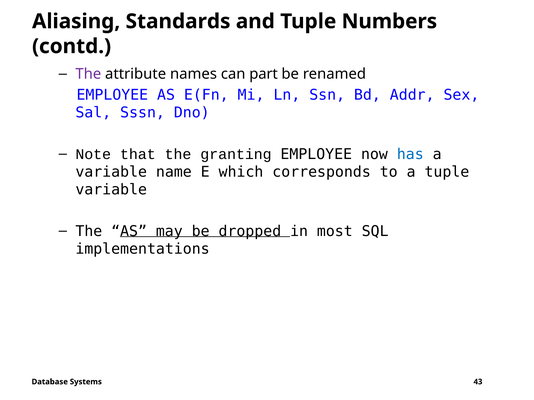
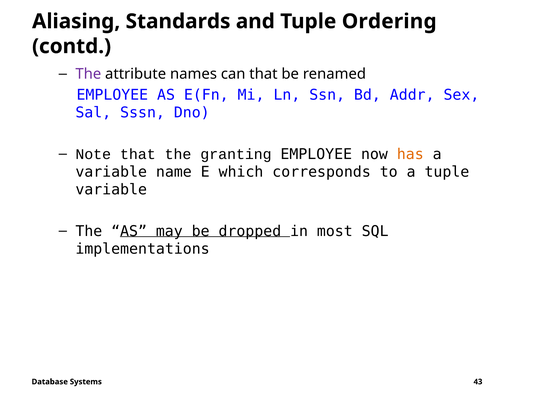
Numbers: Numbers -> Ordering (389, 21)
can part: part -> that (263, 74)
has colour: blue -> orange (410, 154)
